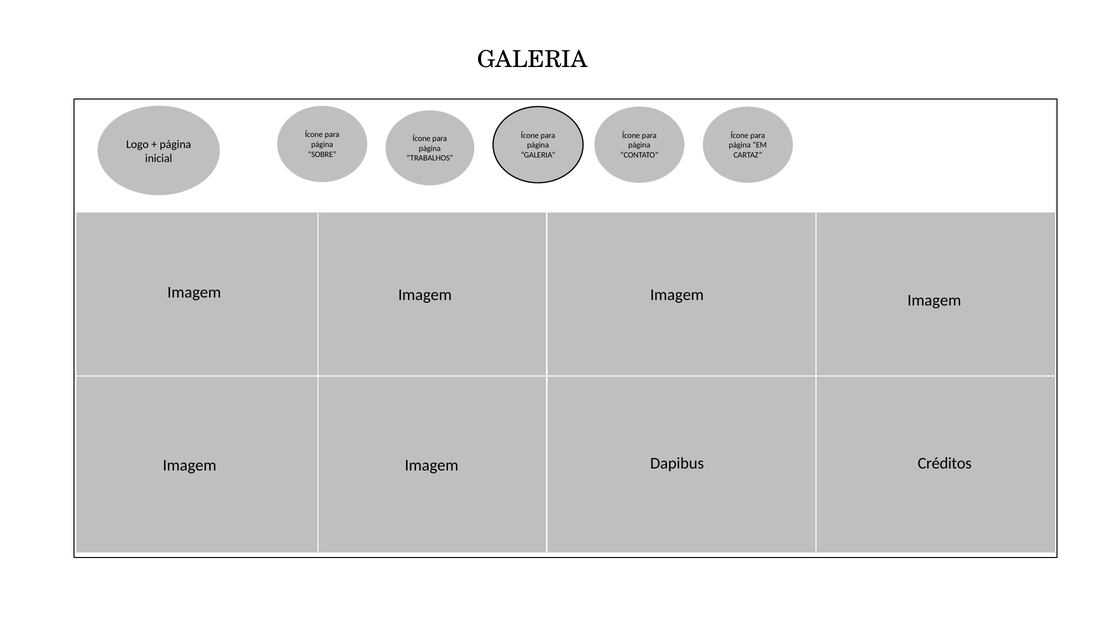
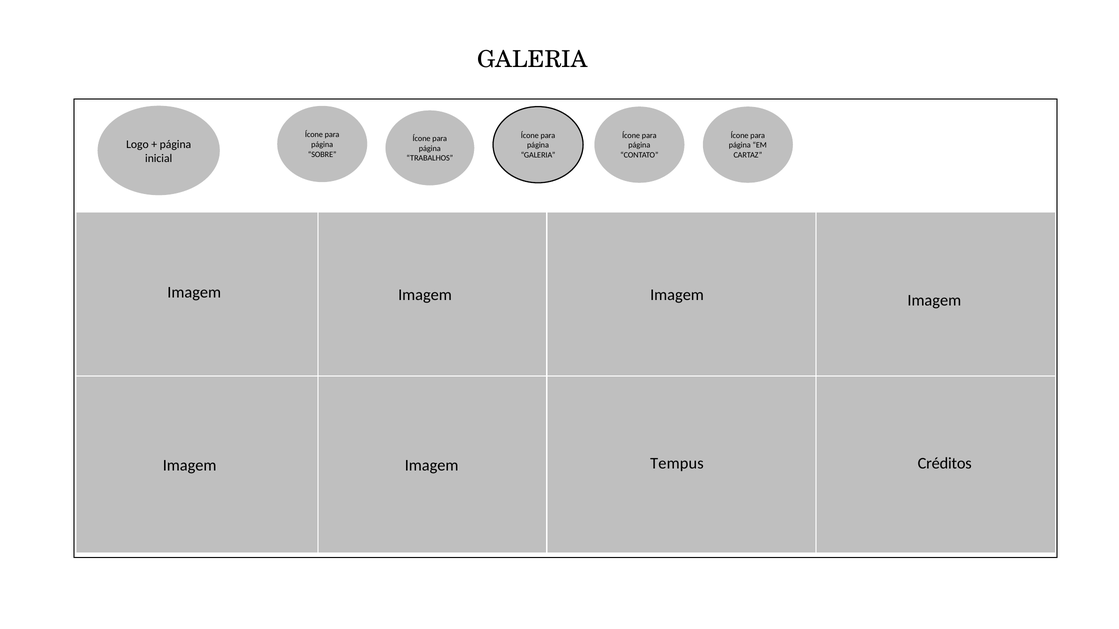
Dapibus: Dapibus -> Tempus (677, 464)
